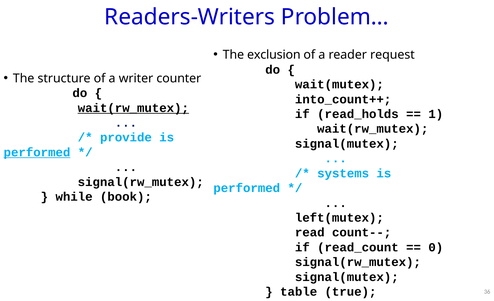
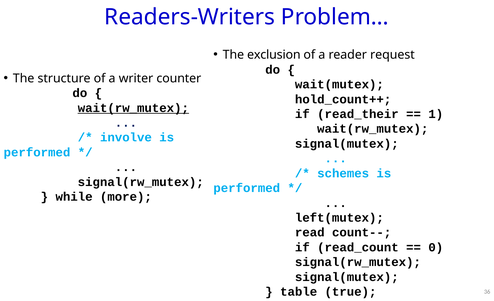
into_count++: into_count++ -> hold_count++ (343, 99)
read_holds: read_holds -> read_their (358, 114)
provide: provide -> involve (126, 138)
performed underline: present -> none (37, 153)
systems: systems -> schemes (343, 173)
book: book -> more (126, 197)
